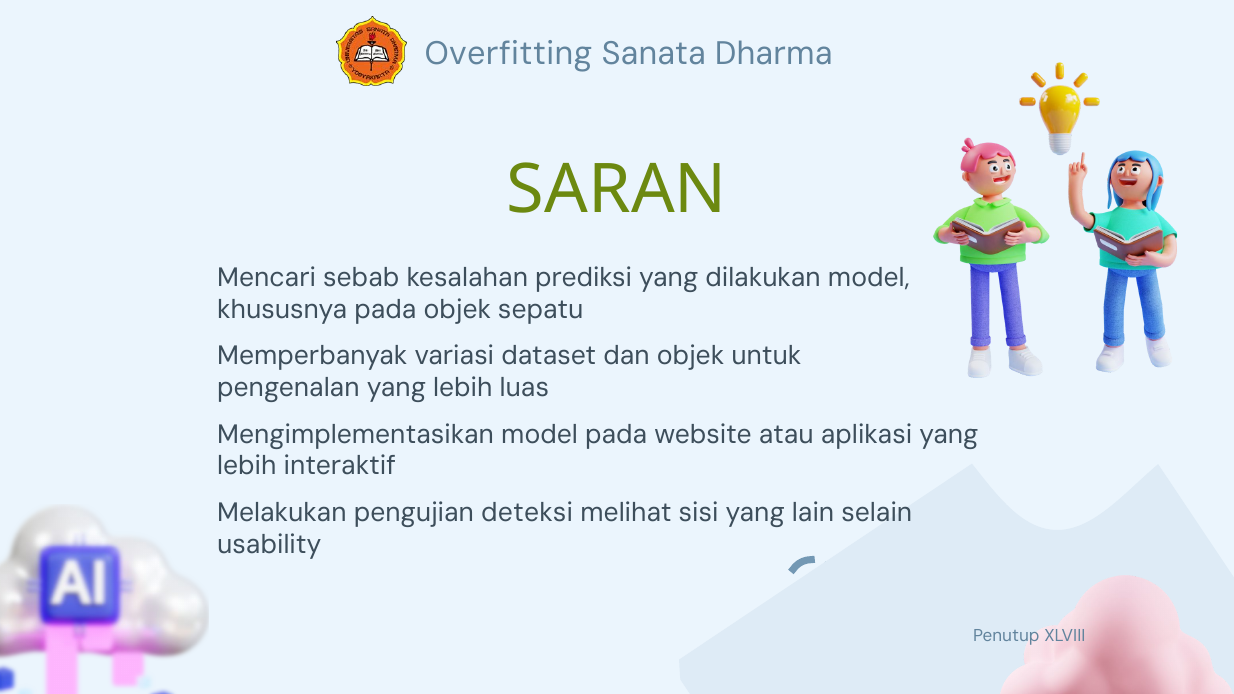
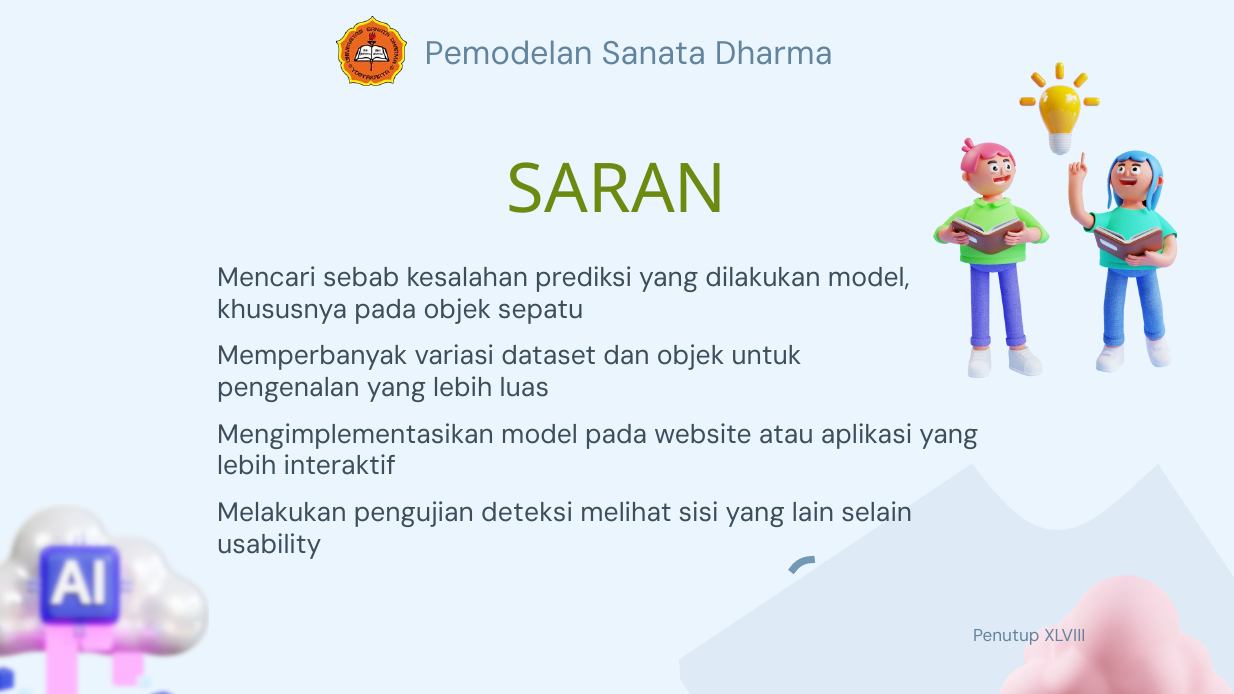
Overfitting: Overfitting -> Pemodelan (509, 54)
